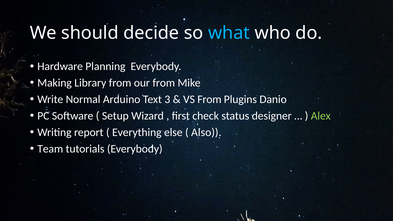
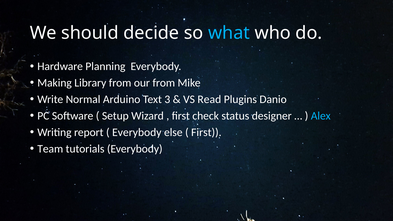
VS From: From -> Read (209, 99)
Alex colour: light green -> light blue (321, 116)
Everything: Everything -> Everybody (137, 132)
Also: Also -> First (206, 132)
